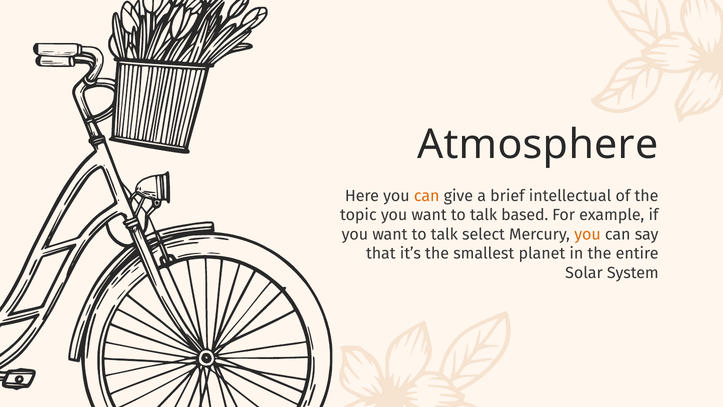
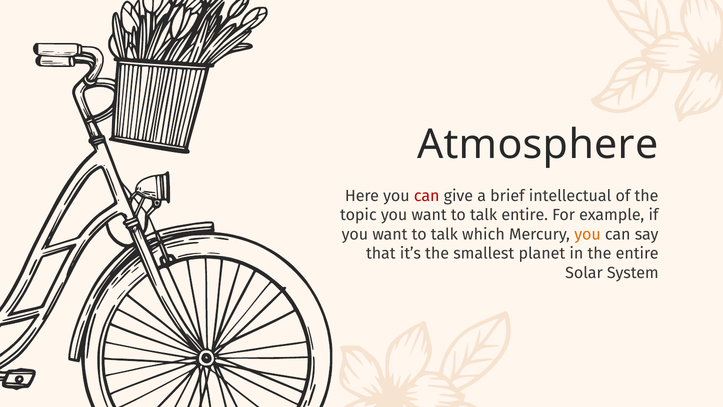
can colour: orange -> red (427, 196)
talk based: based -> entire (525, 215)
select: select -> which (483, 234)
